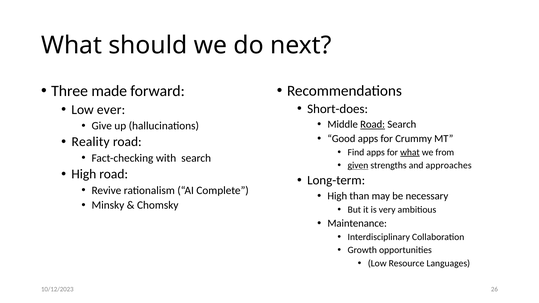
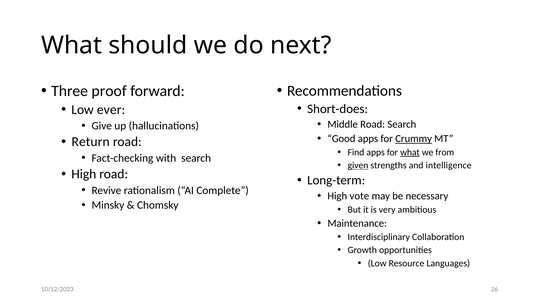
made: made -> proof (109, 91)
Road underline: present -> none (373, 124)
Crummy underline: none -> present (414, 139)
Reality: Reality -> Return (91, 142)
approaches: approaches -> intelligence (449, 166)
than: than -> vote (359, 196)
